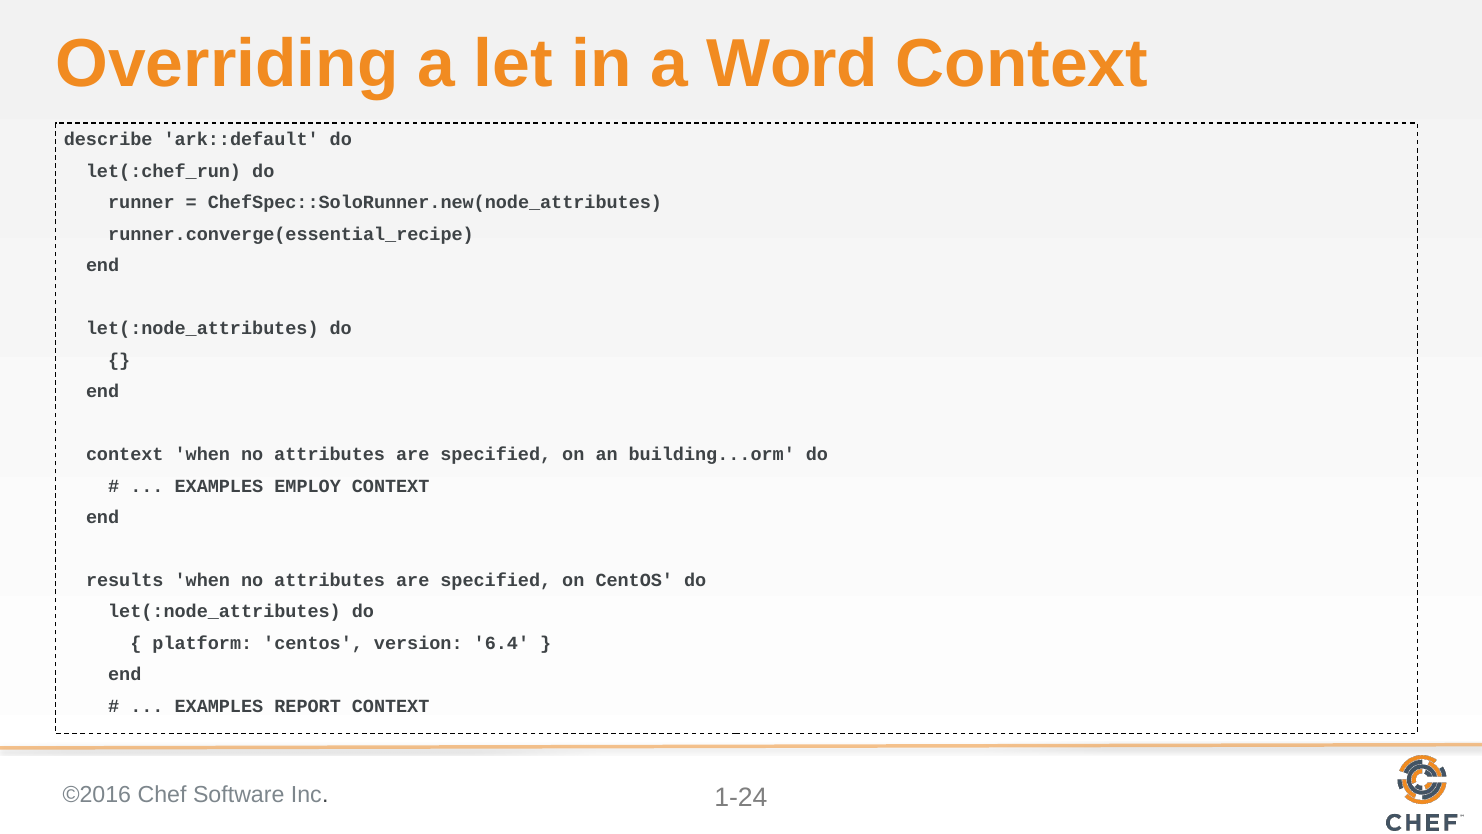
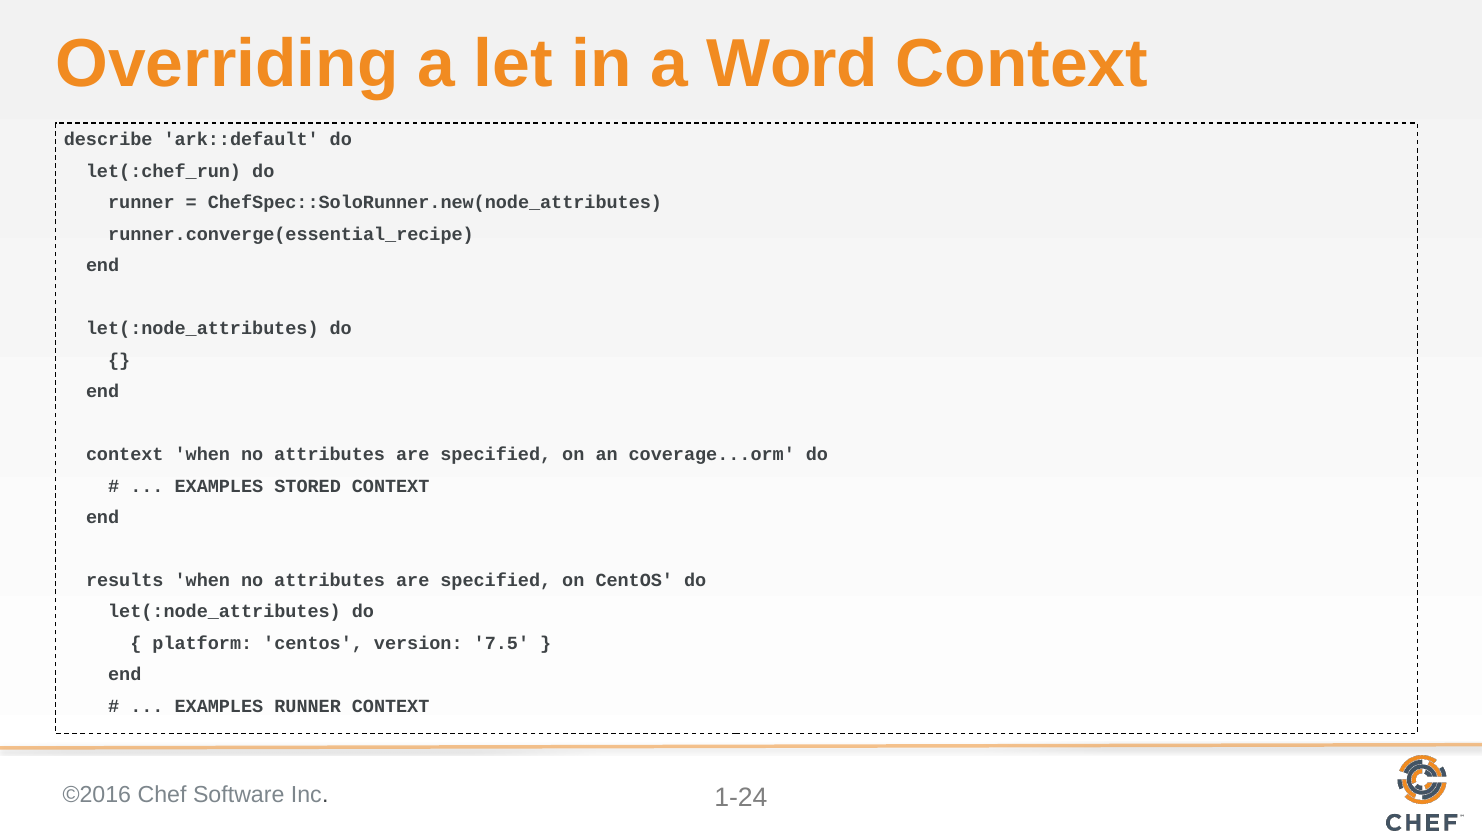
building...orm: building...orm -> coverage...orm (712, 454)
EMPLOY: EMPLOY -> STORED (308, 486)
6.4: 6.4 -> 7.5 (501, 643)
EXAMPLES REPORT: REPORT -> RUNNER (308, 706)
